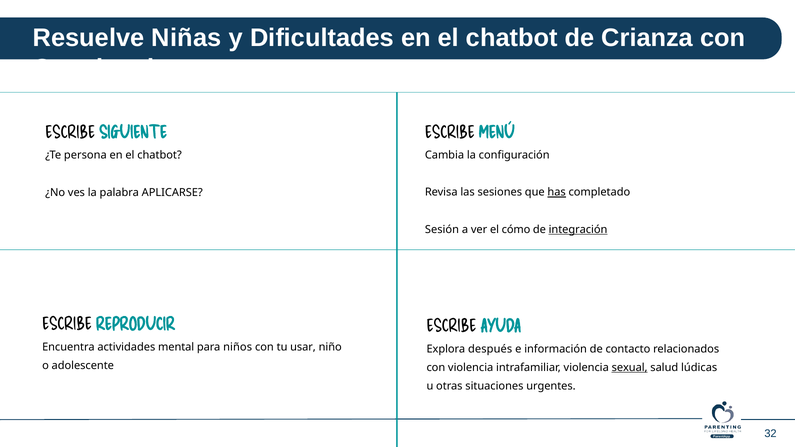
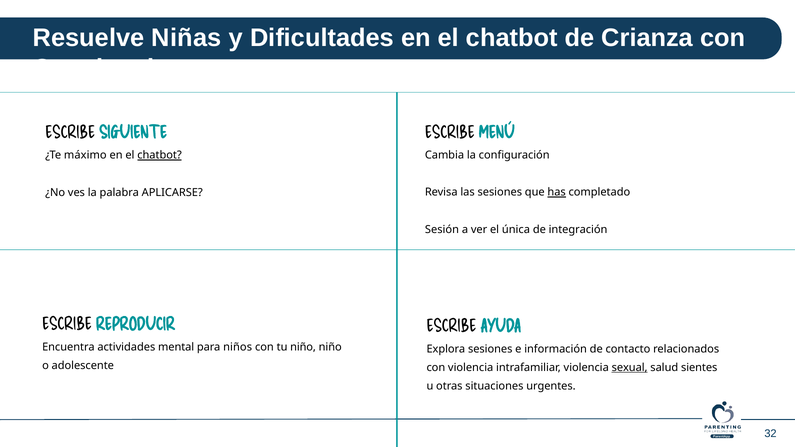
persona: persona -> máximo (85, 155)
chatbot underline: none -> present (159, 155)
cómo: cómo -> única (516, 230)
integración underline: present -> none (578, 230)
tu usar: usar -> niño (303, 347)
Explora después: después -> sesiones (490, 349)
lúdicas: lúdicas -> sientes (699, 368)
